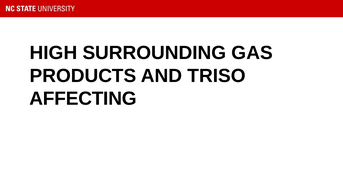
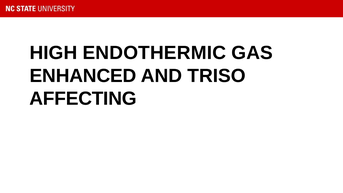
SURROUNDING: SURROUNDING -> ENDOTHERMIC (154, 53)
PRODUCTS: PRODUCTS -> ENHANCED (83, 76)
